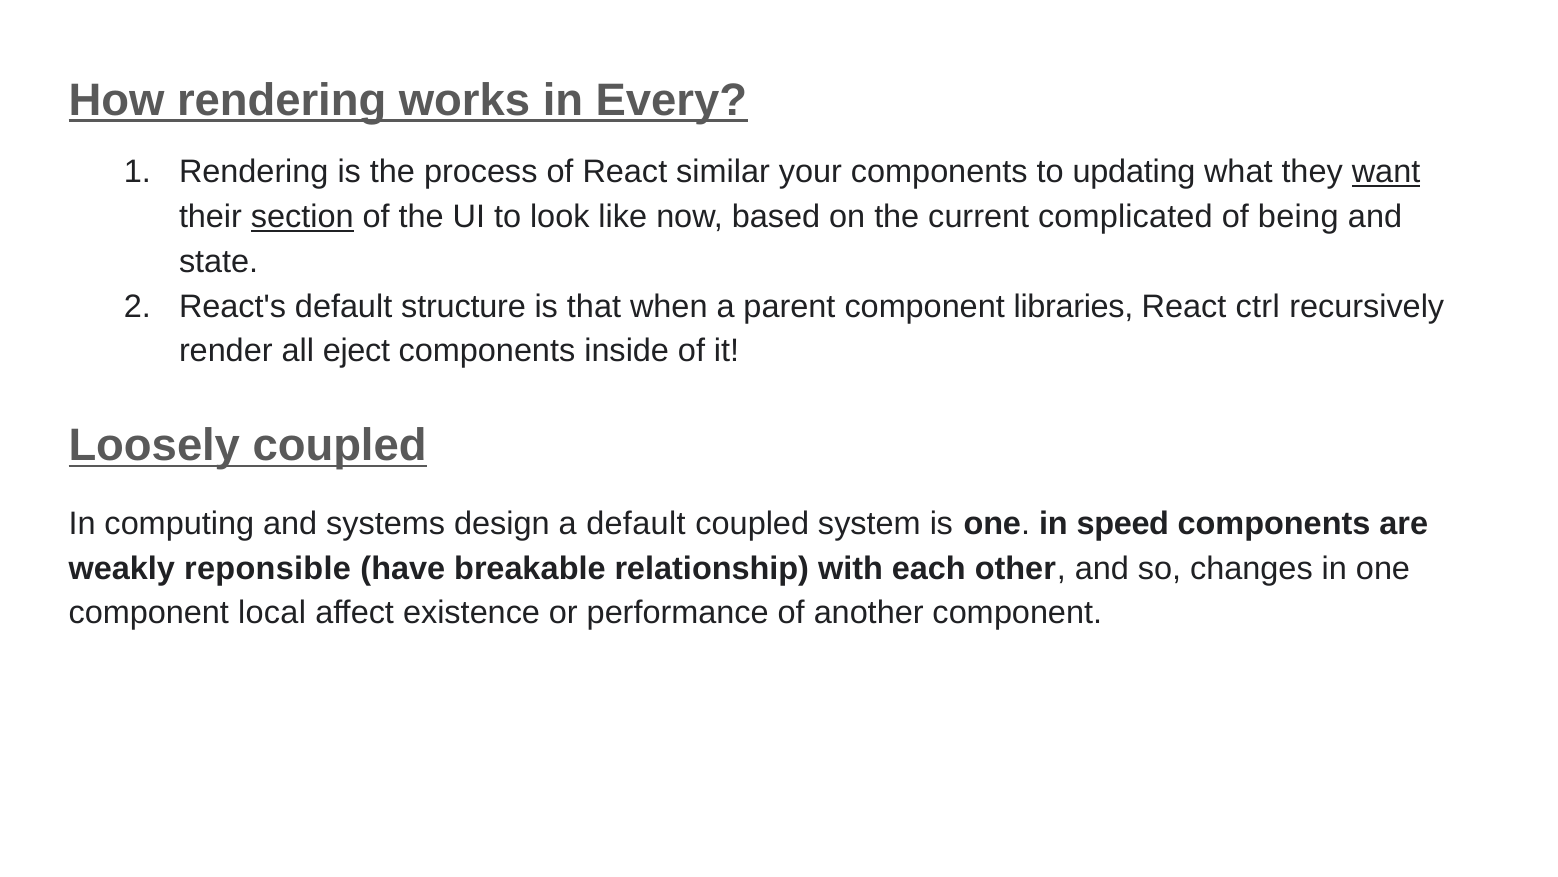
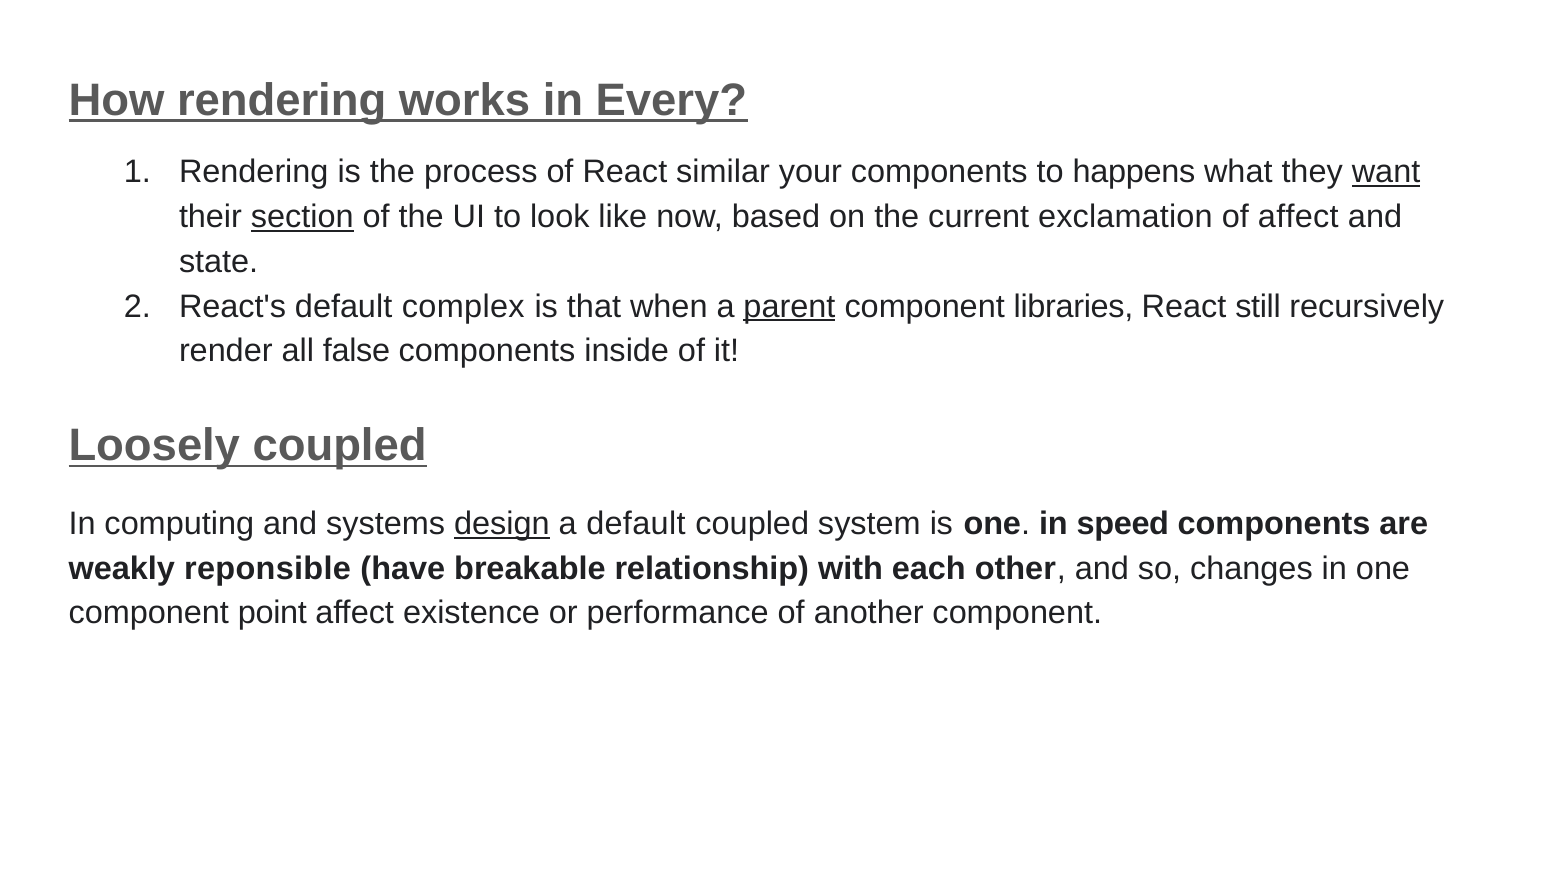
updating: updating -> happens (1134, 172)
complicated: complicated -> exclamation (1125, 217)
of being: being -> affect (1298, 217)
structure: structure -> complex (463, 306)
parent underline: none -> present (789, 306)
ctrl: ctrl -> still (1258, 306)
eject: eject -> false (356, 351)
design underline: none -> present (502, 523)
local: local -> point (272, 613)
